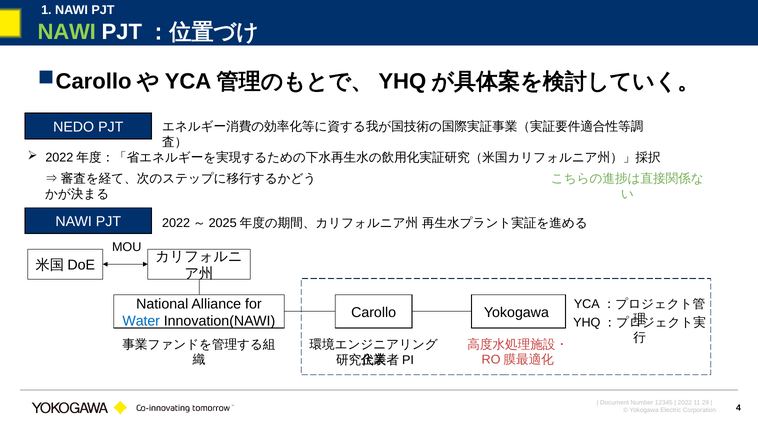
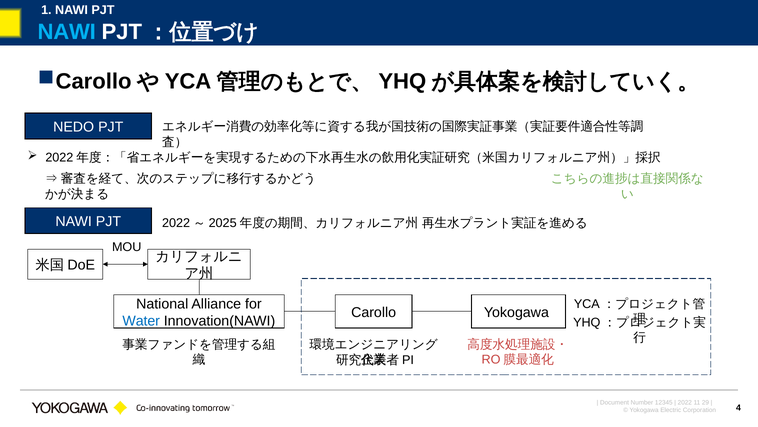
NAWI colour: light green -> light blue (67, 32)
